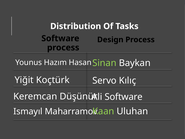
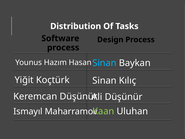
Sinan colour: light green -> light blue (104, 63)
Servo: Servo -> Sinan (104, 80)
Software: Software -> Düşünür (124, 97)
